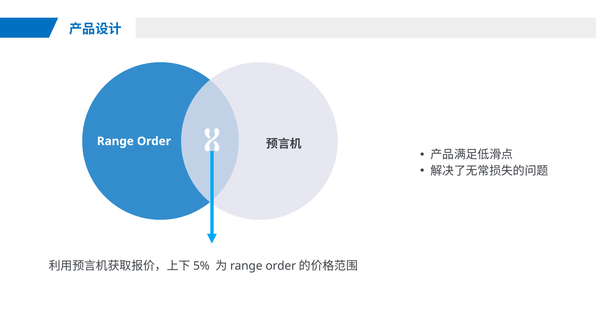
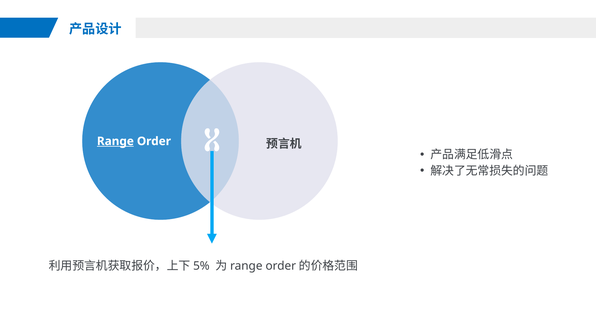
Range underline: none -> present (115, 141)
